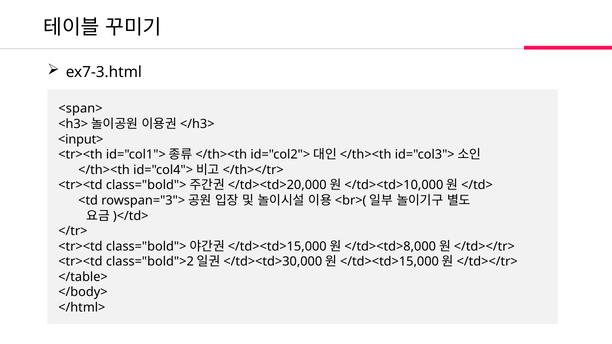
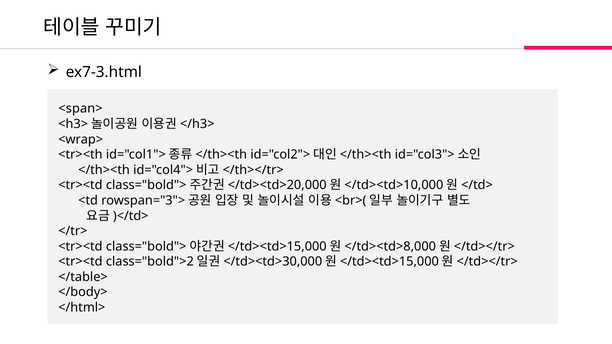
<input>: <input> -> <wrap> (81, 139)
